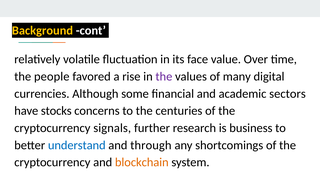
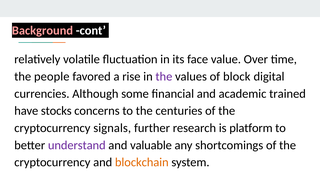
Background colour: yellow -> pink (42, 30)
many: many -> block (237, 77)
sectors: sectors -> trained (288, 94)
business: business -> platform (251, 128)
understand colour: blue -> purple (77, 145)
through: through -> valuable (151, 145)
